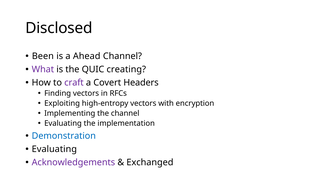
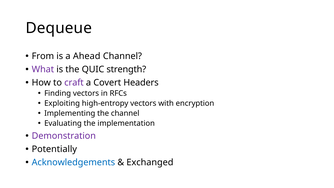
Disclosed: Disclosed -> Dequeue (59, 28)
Been: Been -> From (43, 56)
creating: creating -> strength (126, 69)
Demonstration colour: blue -> purple (64, 136)
Evaluating: Evaluating -> Potentially (54, 149)
Acknowledgements colour: purple -> blue (73, 162)
